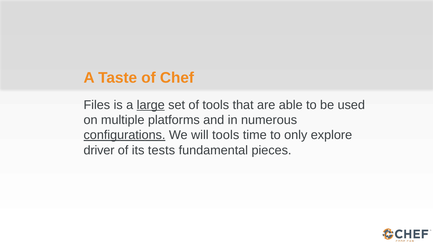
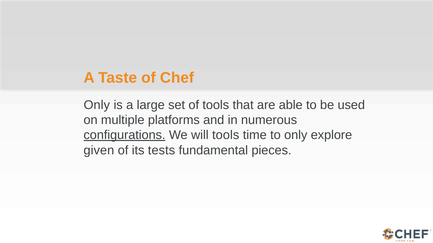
Files: Files -> Only (97, 105)
large underline: present -> none (151, 105)
driver: driver -> given (99, 151)
